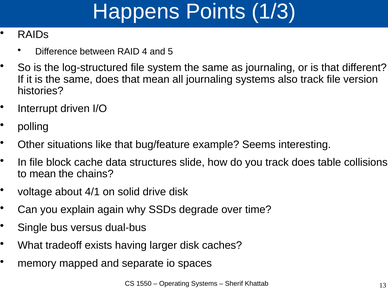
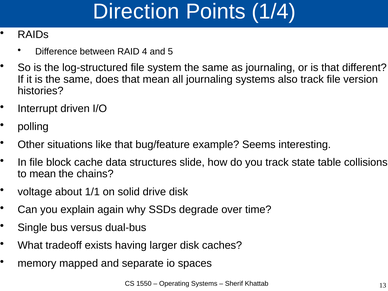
Happens: Happens -> Direction (136, 12)
1/3: 1/3 -> 1/4 (274, 12)
track does: does -> state (303, 162)
4/1: 4/1 -> 1/1 (92, 192)
